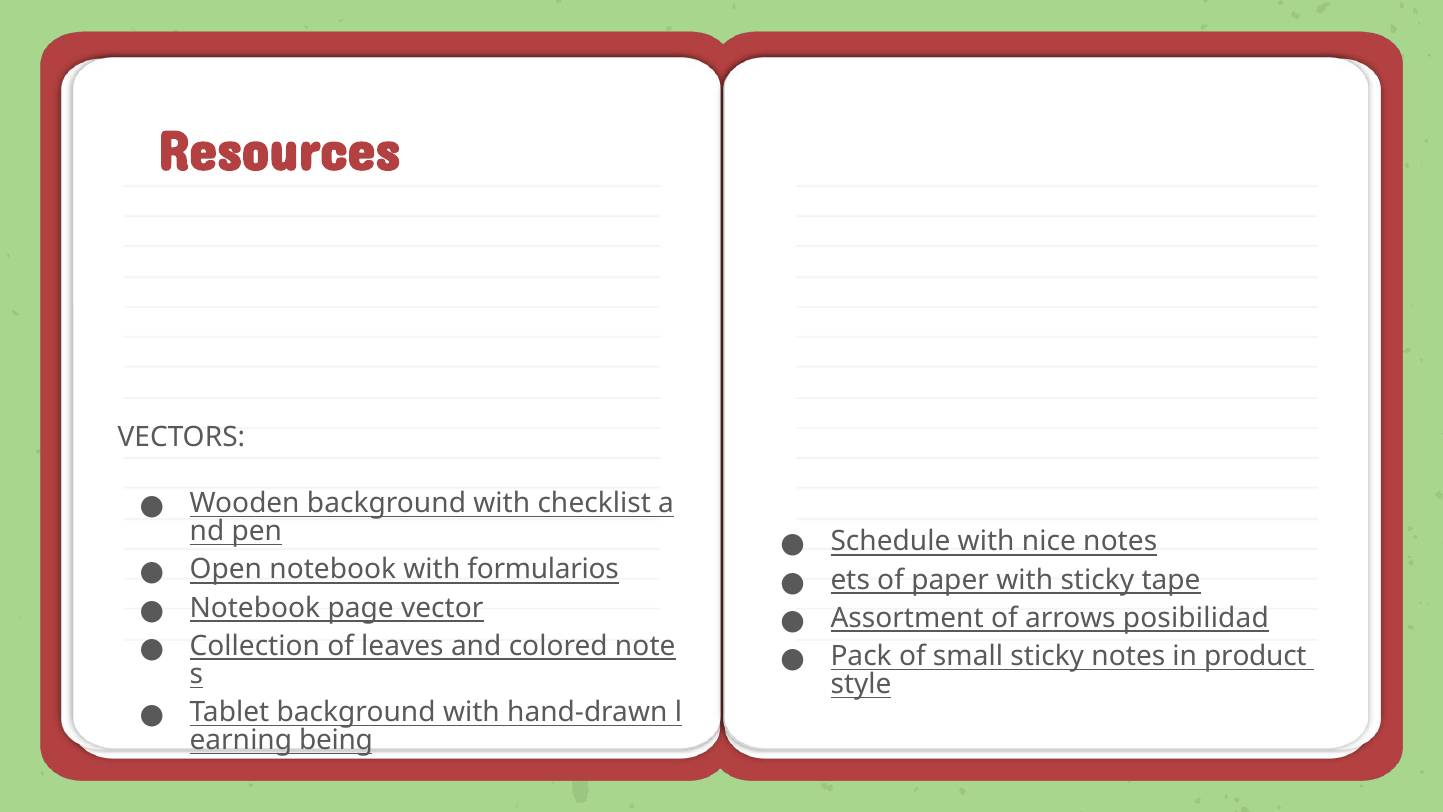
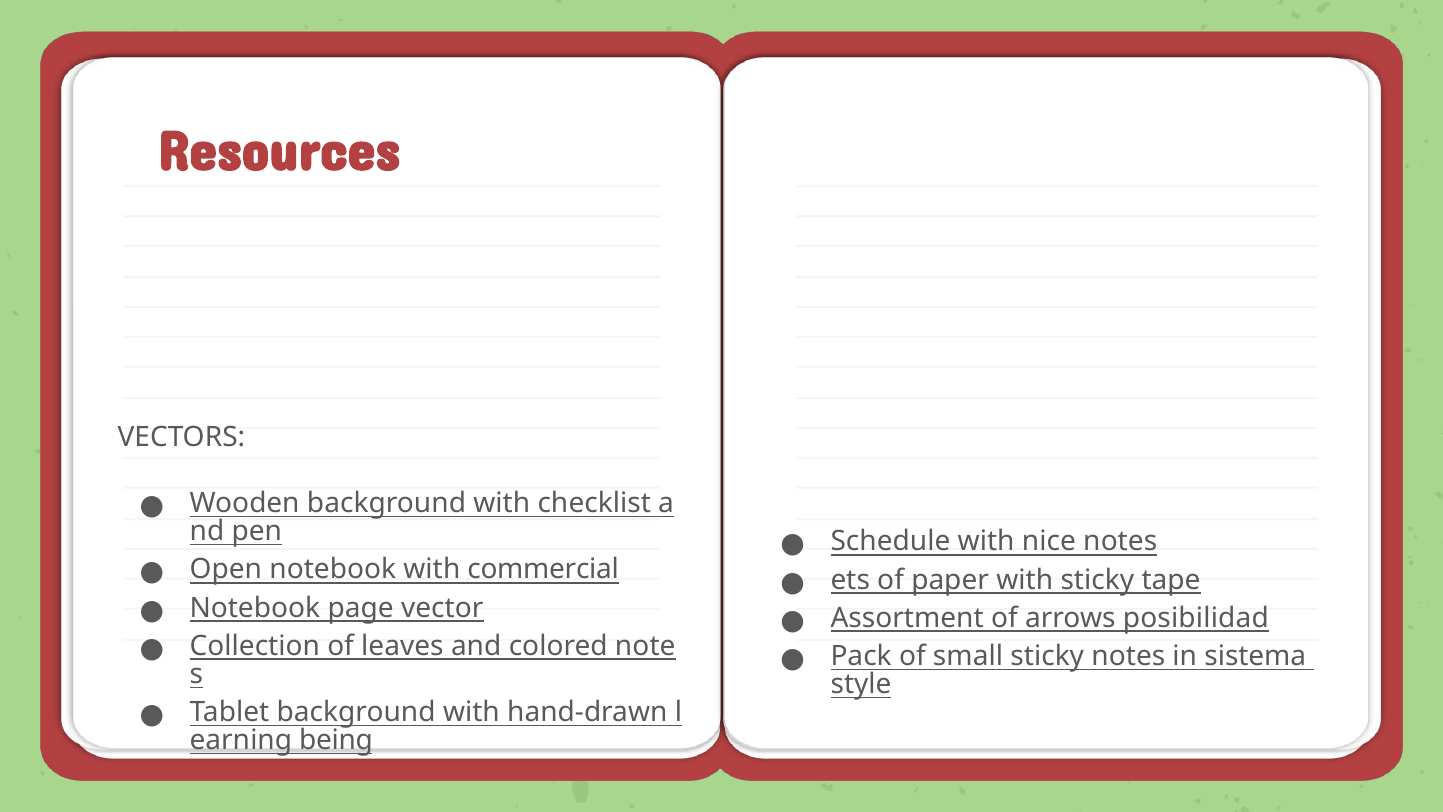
formularios: formularios -> commercial (543, 570)
product: product -> sistema (1255, 656)
